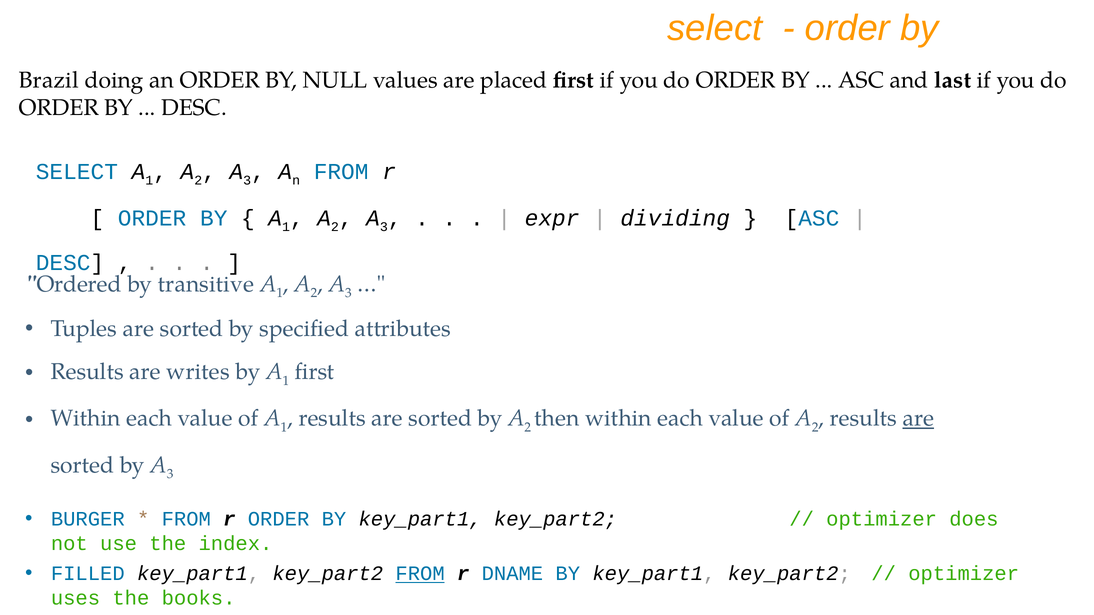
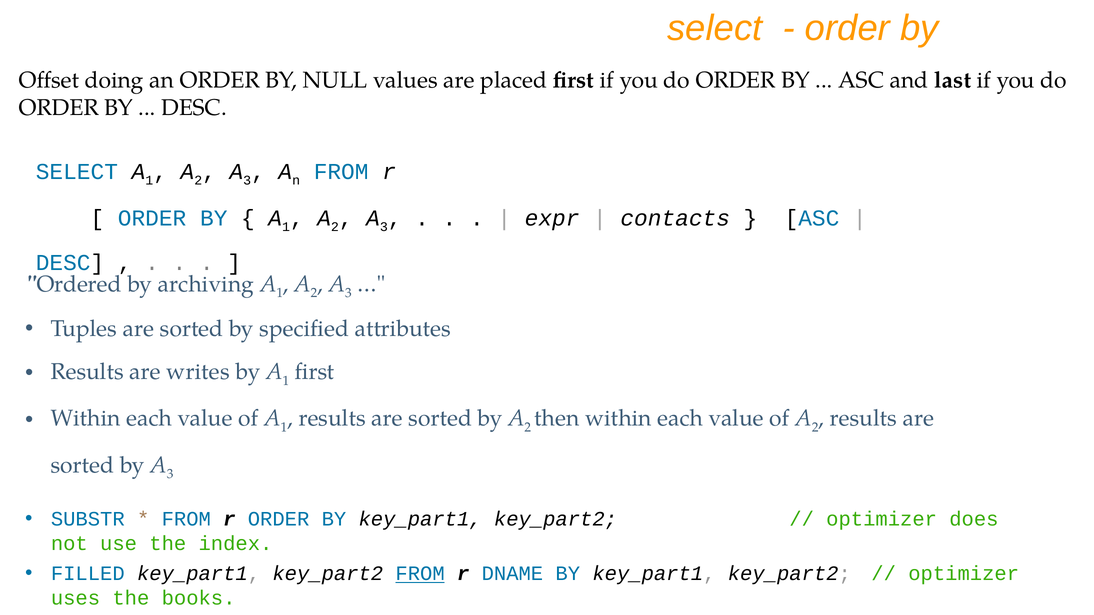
Brazil: Brazil -> Offset (49, 80)
dividing: dividing -> contacts (675, 218)
transitive: transitive -> archiving (206, 284)
are underline: present -> none (918, 419)
BURGER: BURGER -> SUBSTR (88, 519)
